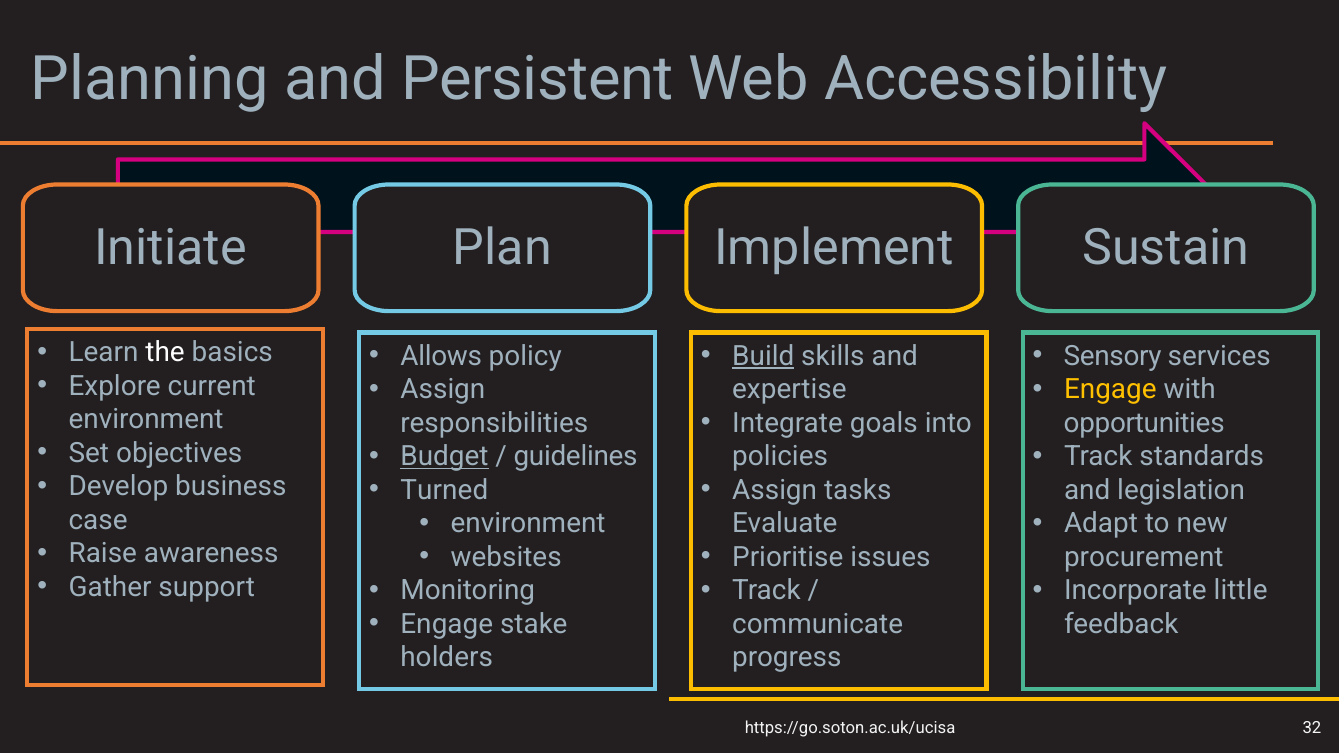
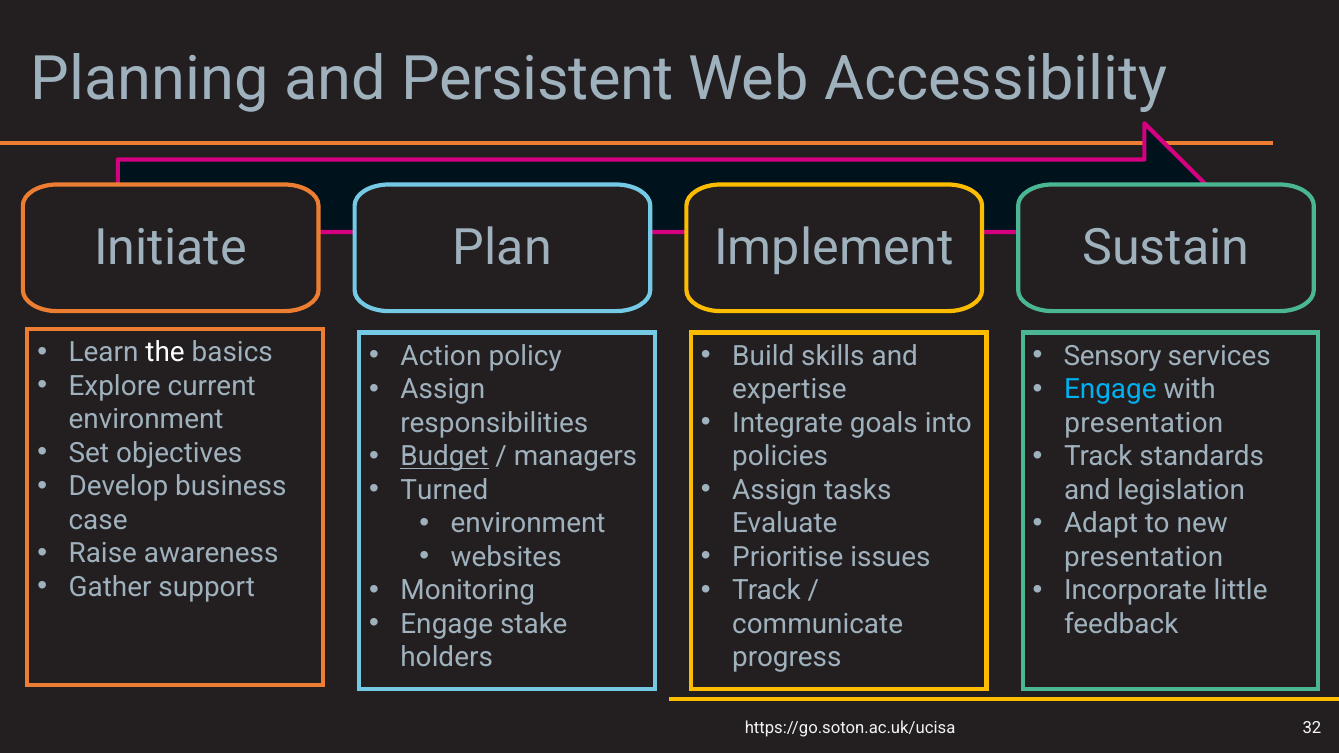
Allows: Allows -> Action (441, 356)
Build underline: present -> none (763, 356)
Engage colour: yellow -> light blue (1110, 390)
opportunities: opportunities -> presentation (1144, 423)
guidelines: guidelines -> managers (576, 457)
procurement: procurement -> presentation (1144, 557)
